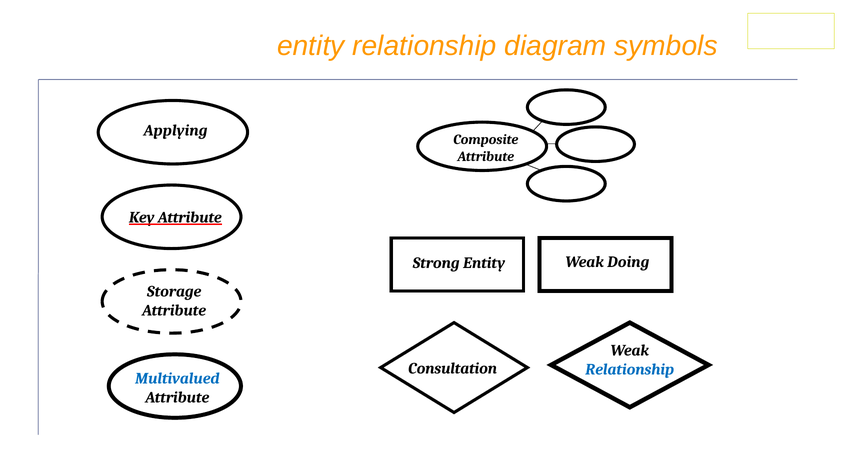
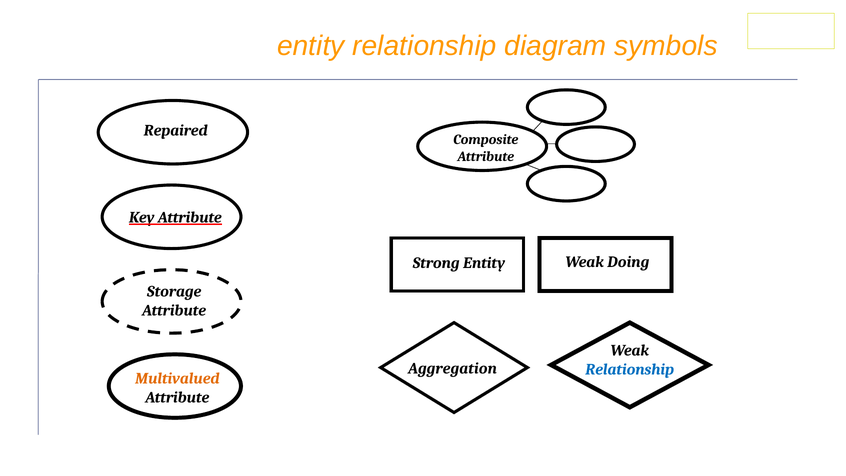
Applying: Applying -> Repaired (176, 130)
Consultation: Consultation -> Aggregation (453, 368)
Multivalued colour: blue -> orange (177, 378)
